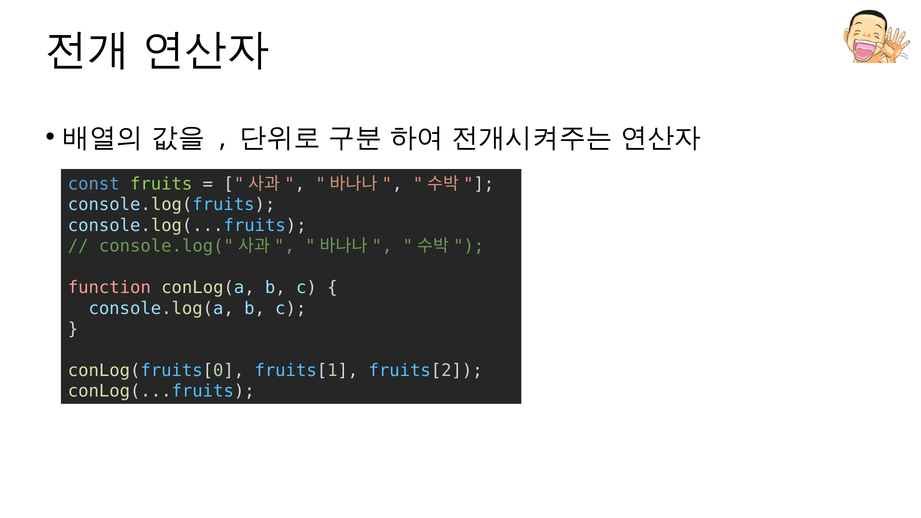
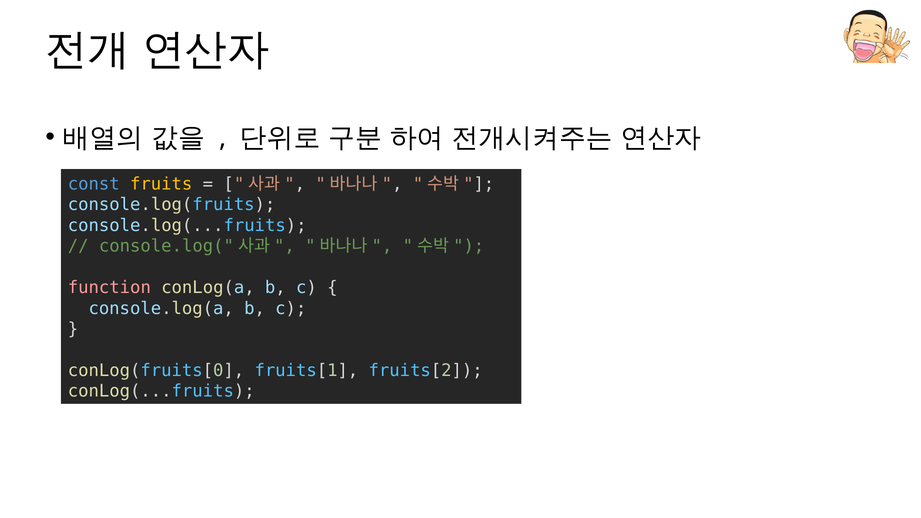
fruits colour: light green -> yellow (161, 184)
